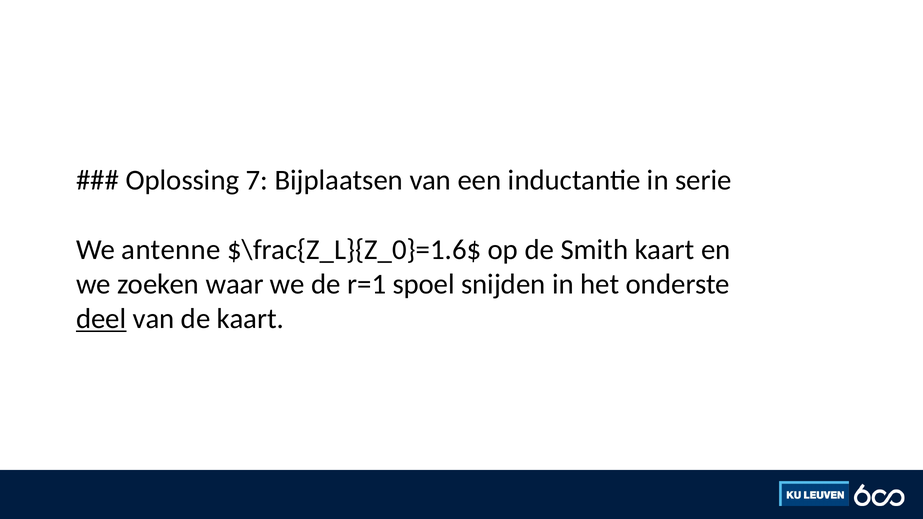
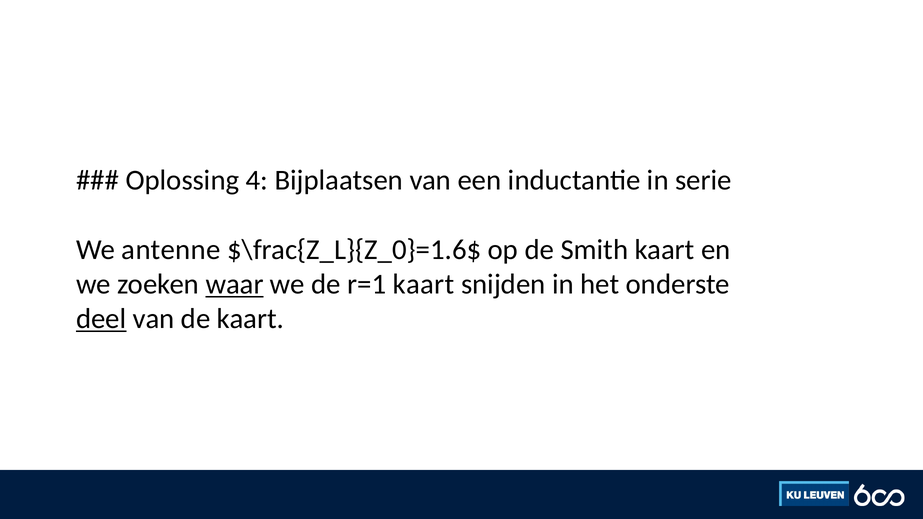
7: 7 -> 4 (257, 181)
waar underline: none -> present (235, 284)
r=1 spoel: spoel -> kaart (424, 284)
